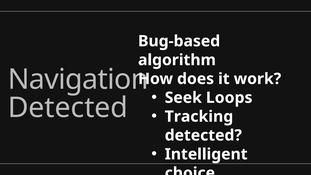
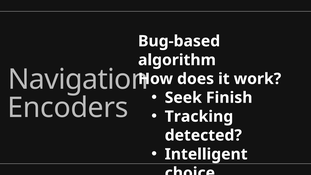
Loops: Loops -> Finish (229, 98)
Detected: Detected -> Encoders (68, 108)
